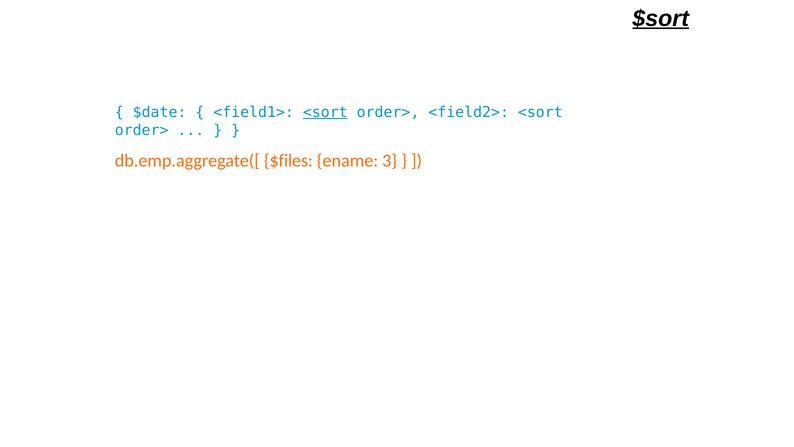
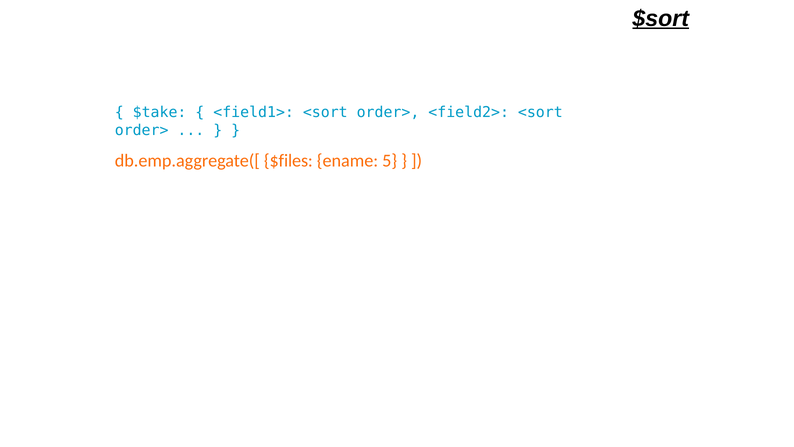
$date: $date -> $take (160, 112)
<sort underline: present -> none (325, 112)
3: 3 -> 5 (390, 160)
